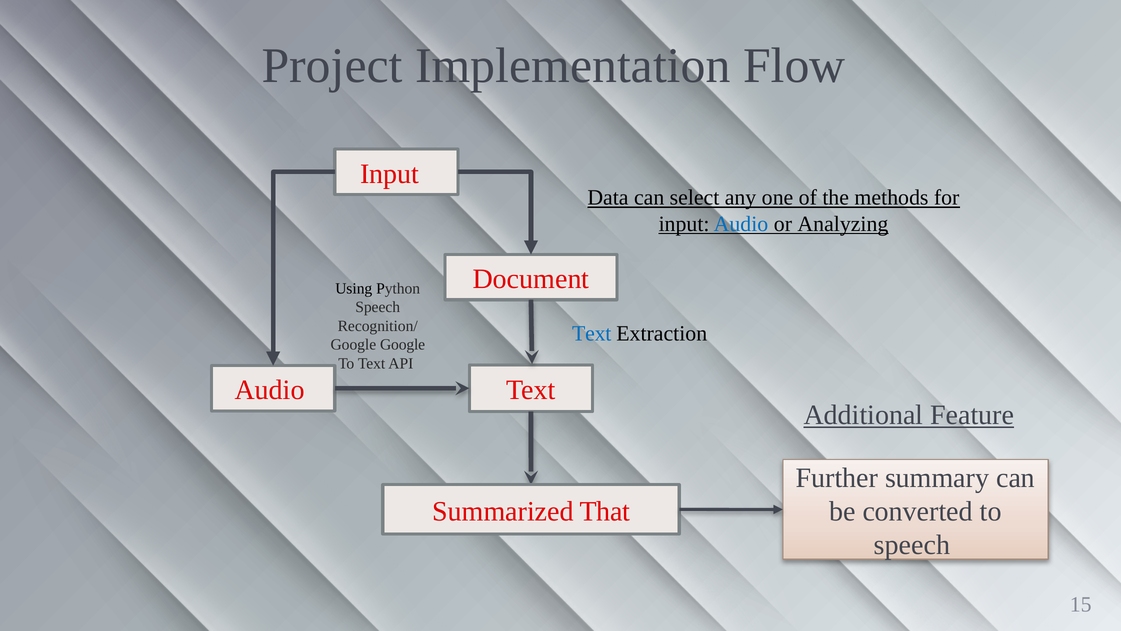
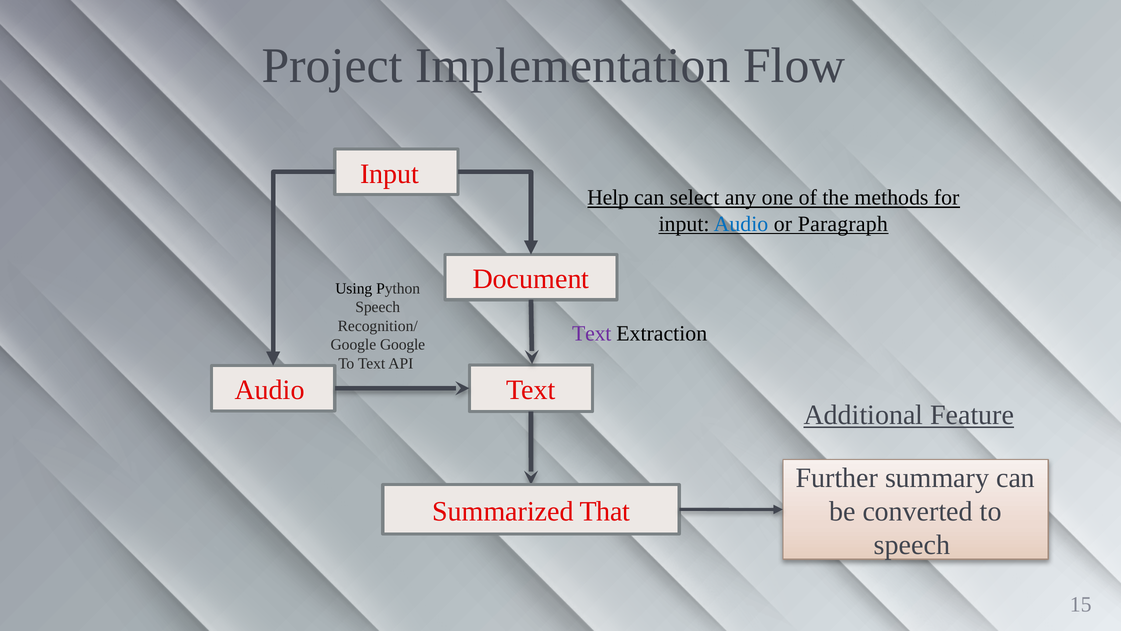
Data: Data -> Help (608, 198)
Analyzing: Analyzing -> Paragraph (843, 224)
Text colour: blue -> purple (592, 333)
